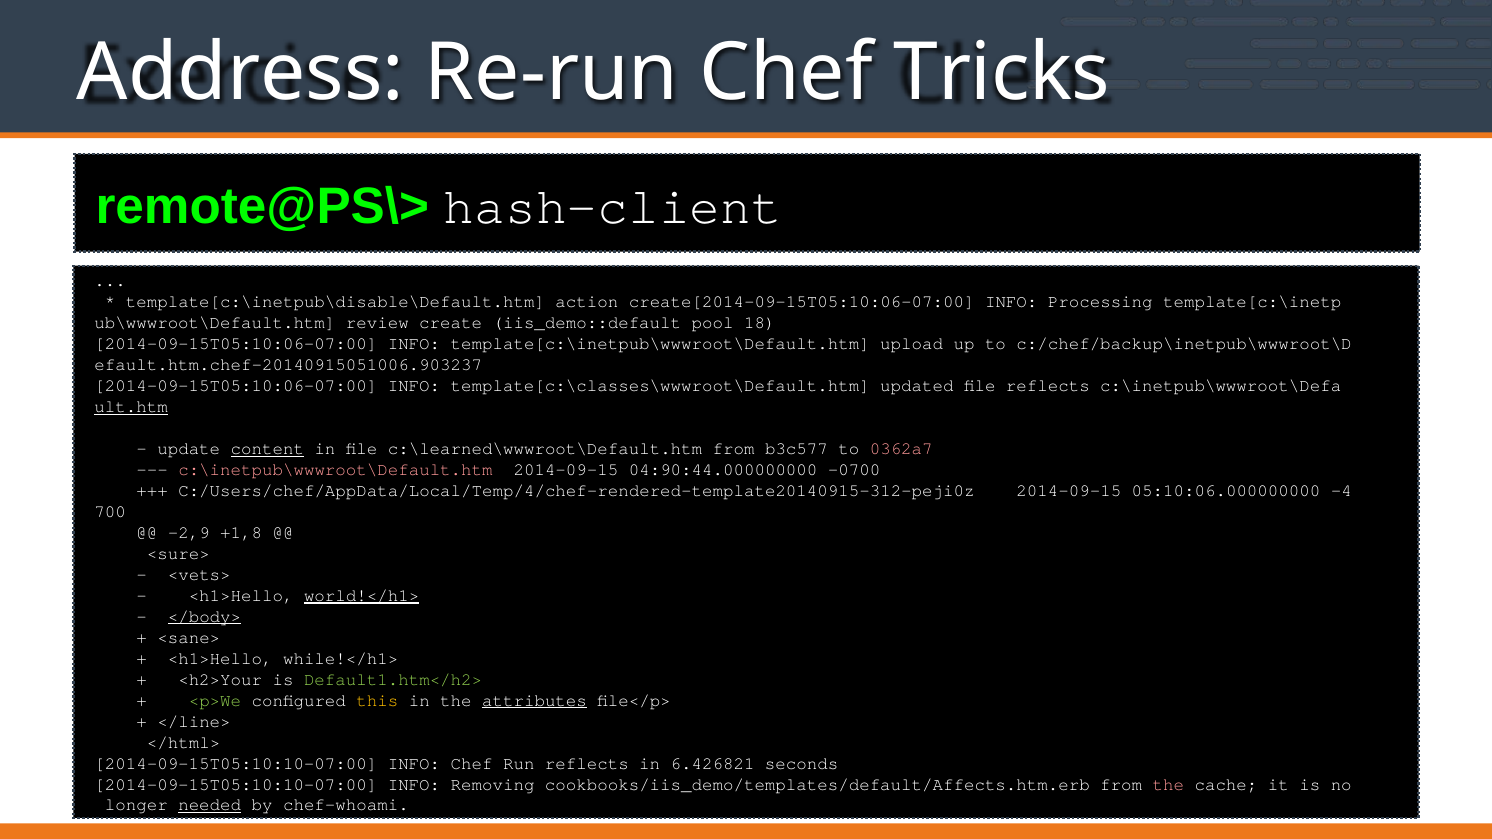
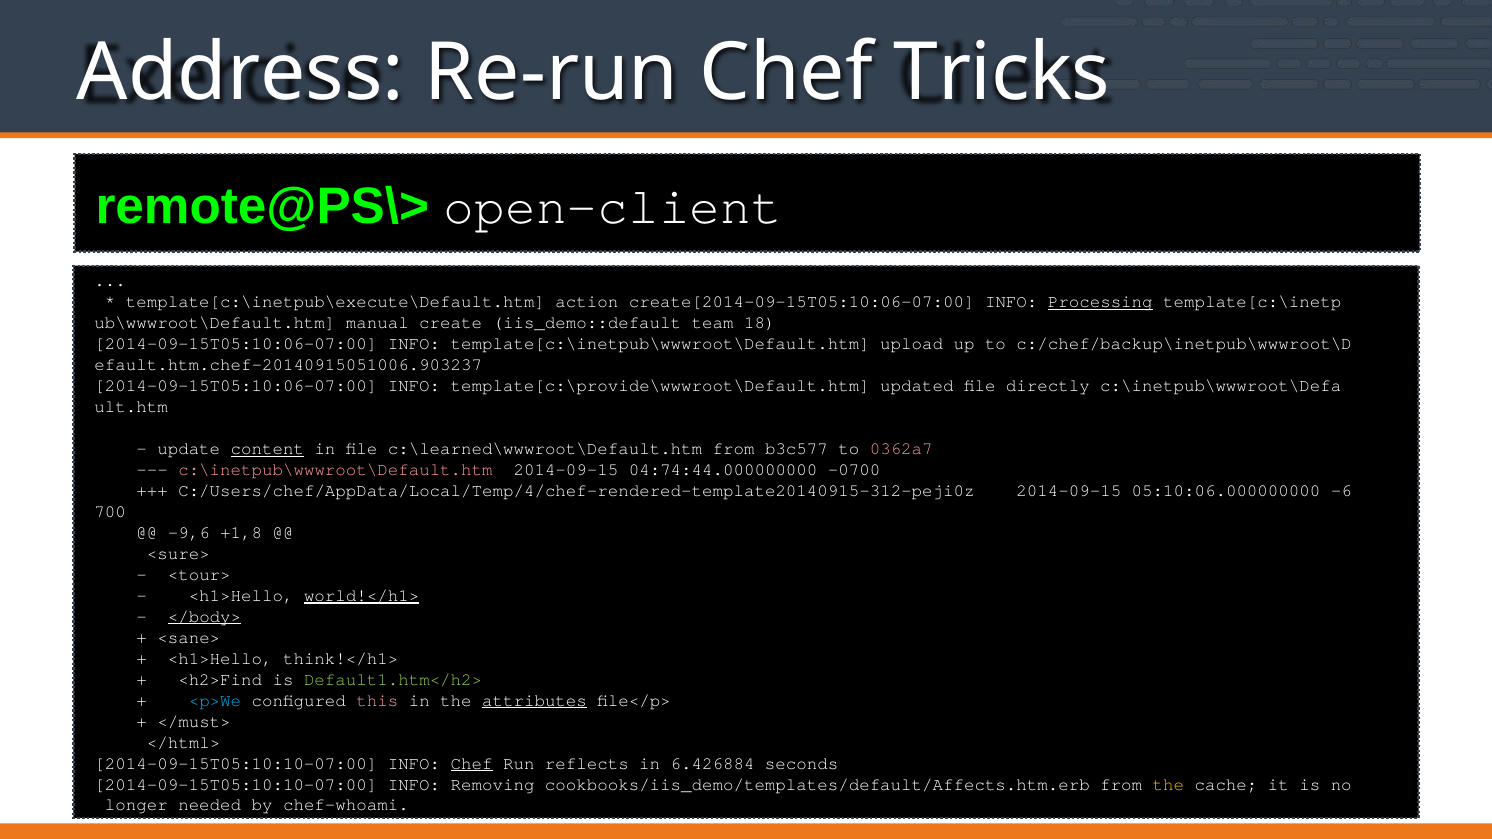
hash-client: hash-client -> open-client (613, 206)
template[c:\inetpub\disable\Default.htm: template[c:\inetpub\disable\Default.htm -> template[c:\inetpub\execute\Default.htm (335, 302)
Processing underline: none -> present (1100, 302)
review: review -> manual (377, 323)
pool: pool -> team (713, 323)
template[c:\classes\wwwroot\Default.htm: template[c:\classes\wwwroot\Default.htm -> template[c:\provide\wwwroot\Default.htm (660, 386)
file reflects: reflects -> directly (1048, 386)
ult.htm underline: present -> none (131, 407)
04:90:44.000000000: 04:90:44.000000000 -> 04:74:44.000000000 (723, 470)
-4: -4 -> -6 (1341, 491)
-2,9: -2,9 -> -9,6 (189, 533)
<vets>: <vets> -> <tour> (199, 575)
while!</h1>: while!</h1> -> think!</h1> (341, 659)
<h2>Your: <h2>Your -> <h2>Find (220, 680)
<p>We colour: light green -> light blue (215, 700)
this colour: yellow -> pink (377, 700)
</line>: </line> -> </must> (194, 721)
Chef underline: none -> present (472, 763)
6.426821: 6.426821 -> 6.426884 (713, 763)
the colour: pink -> yellow (1168, 784)
needed underline: present -> none (210, 805)
